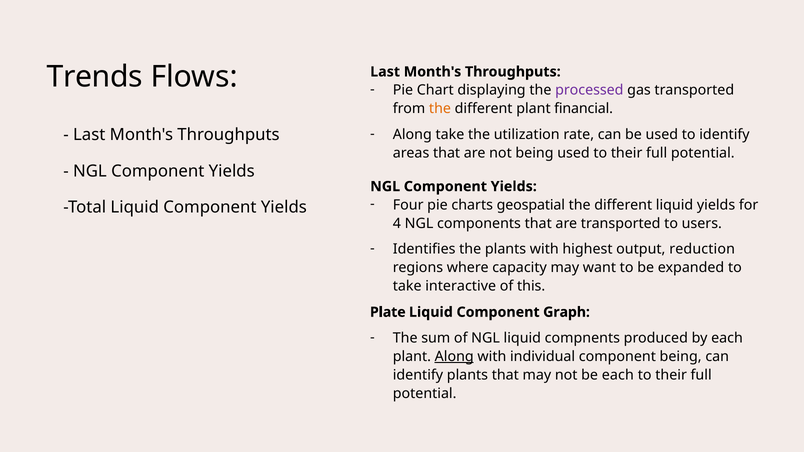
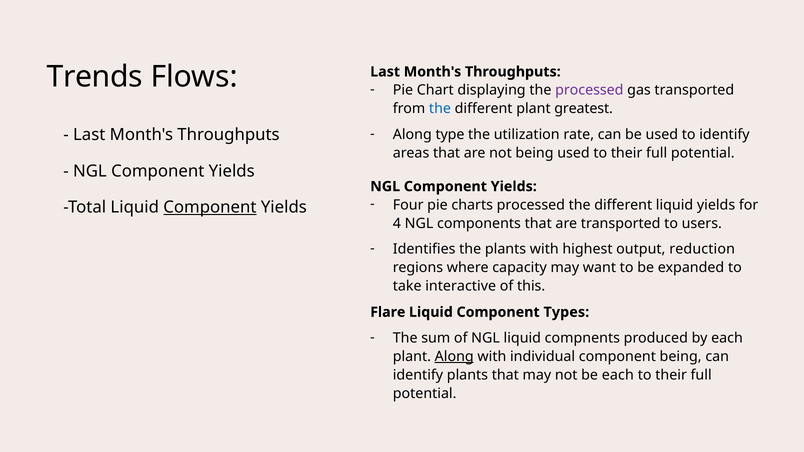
the colour: orange -> blue (440, 109)
financial: financial -> greatest (584, 109)
Along take: take -> type (450, 135)
charts geospatial: geospatial -> processed (531, 205)
Component underline: none -> present (210, 207)
Plate: Plate -> Flare (388, 312)
Graph: Graph -> Types (566, 312)
